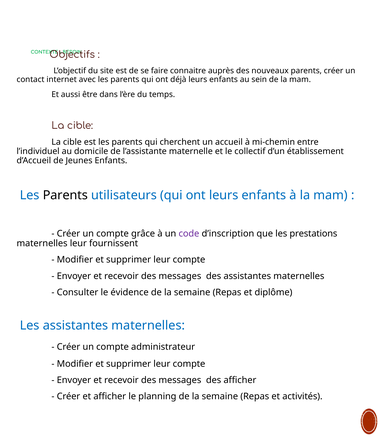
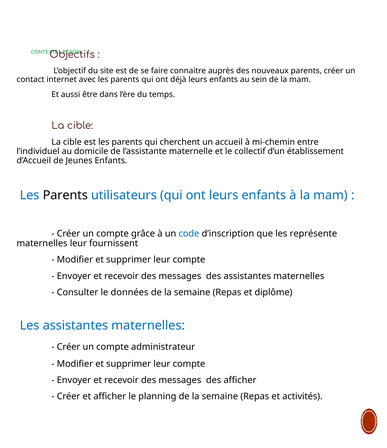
code colour: purple -> blue (189, 234)
prestations: prestations -> représente (313, 234)
évidence: évidence -> données (130, 293)
